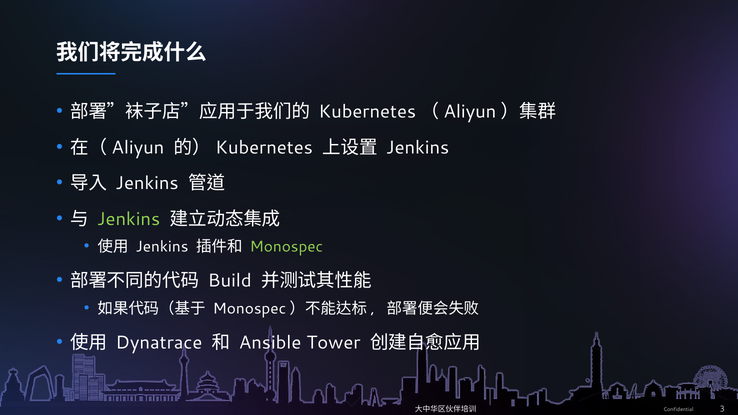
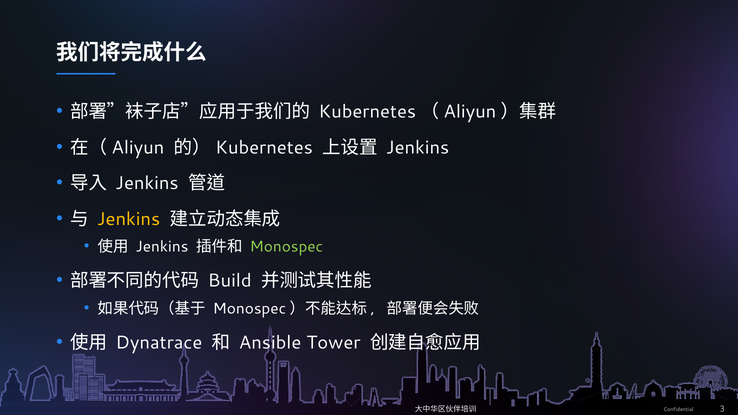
Jenkins colour: light green -> yellow (129, 219)
